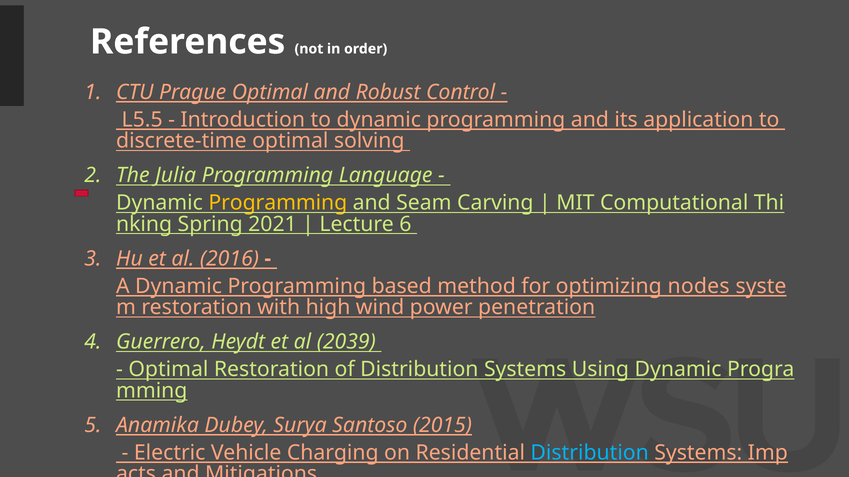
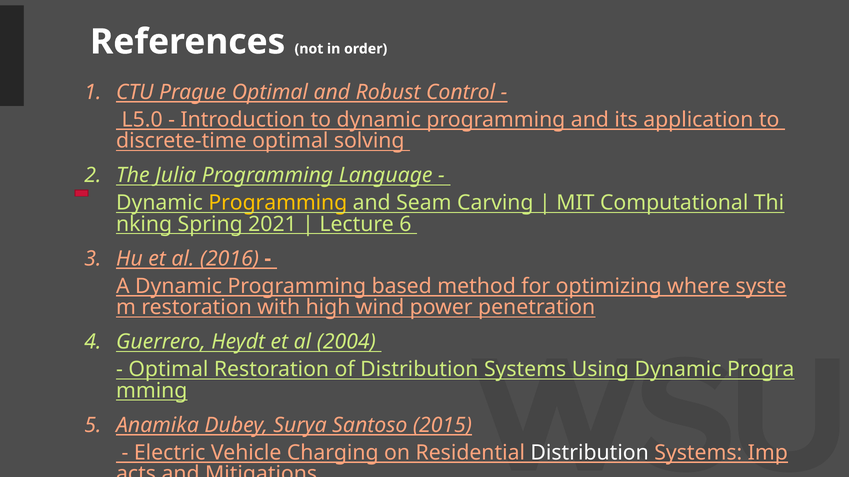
L5.5: L5.5 -> L5.0 (142, 120)
nodes: nodes -> where (699, 286)
2039: 2039 -> 2004 (346, 342)
Distribution colour: light blue -> white (590, 453)
